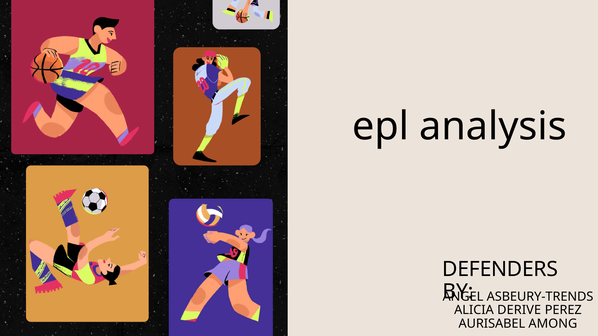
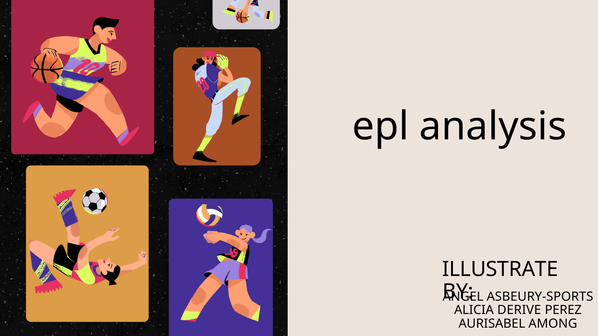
DEFENDERS: DEFENDERS -> ILLUSTRATE (500, 270)
ASBEURY-TRENDS: ASBEURY-TRENDS -> ASBEURY-SPORTS (540, 297)
